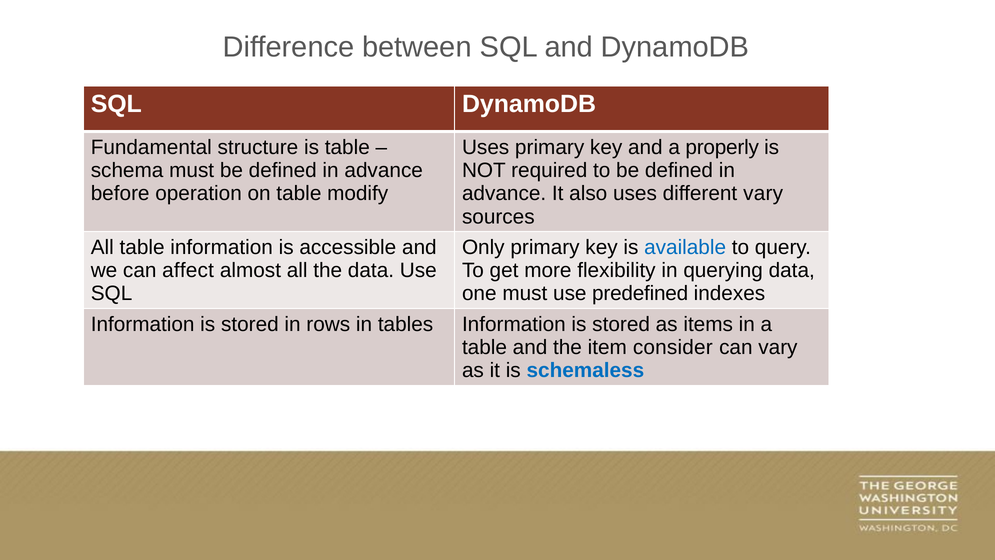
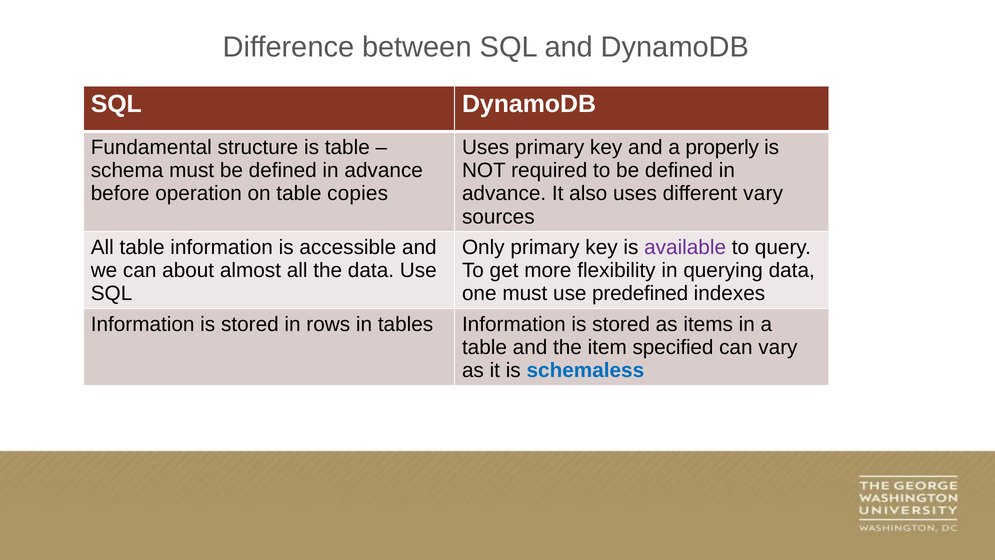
modify: modify -> copies (358, 193)
available colour: blue -> purple (685, 247)
affect: affect -> about (188, 270)
consider: consider -> specified (673, 347)
